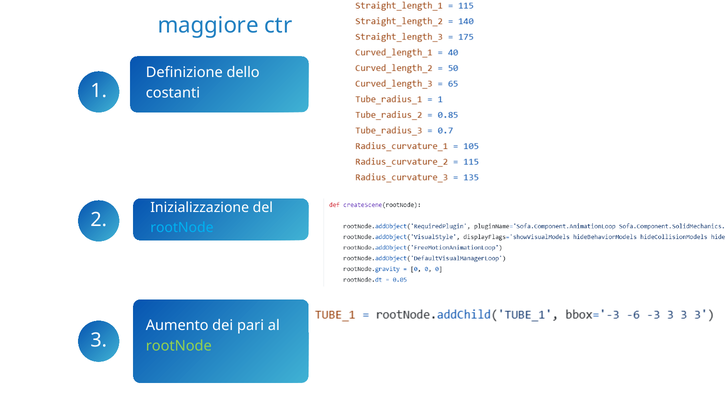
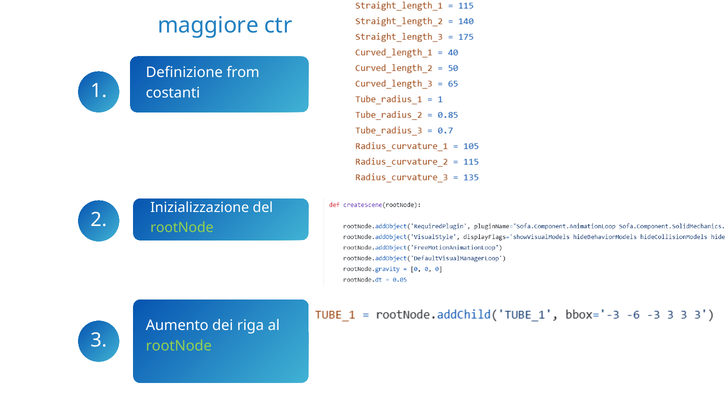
dello: dello -> from (243, 72)
rootNode colour: light blue -> light green (182, 227)
pari: pari -> riga (251, 325)
